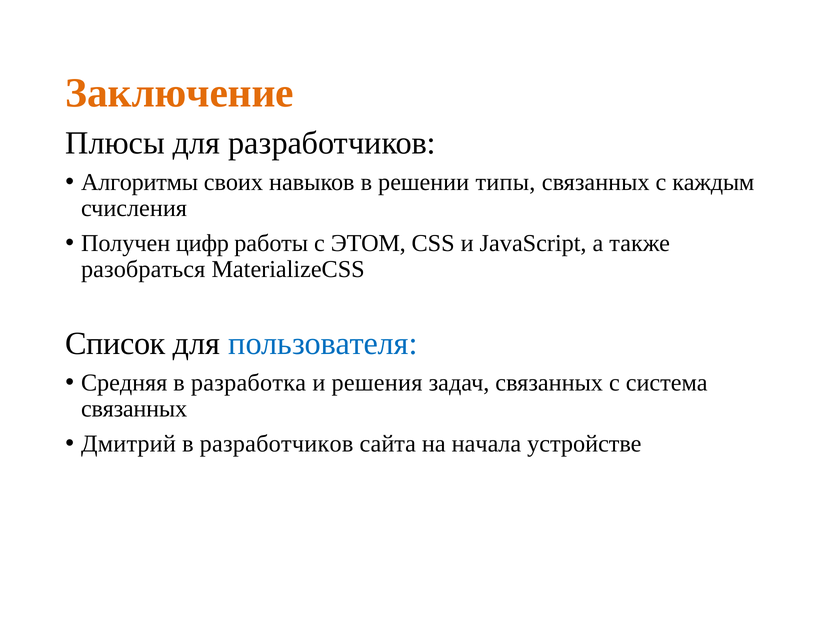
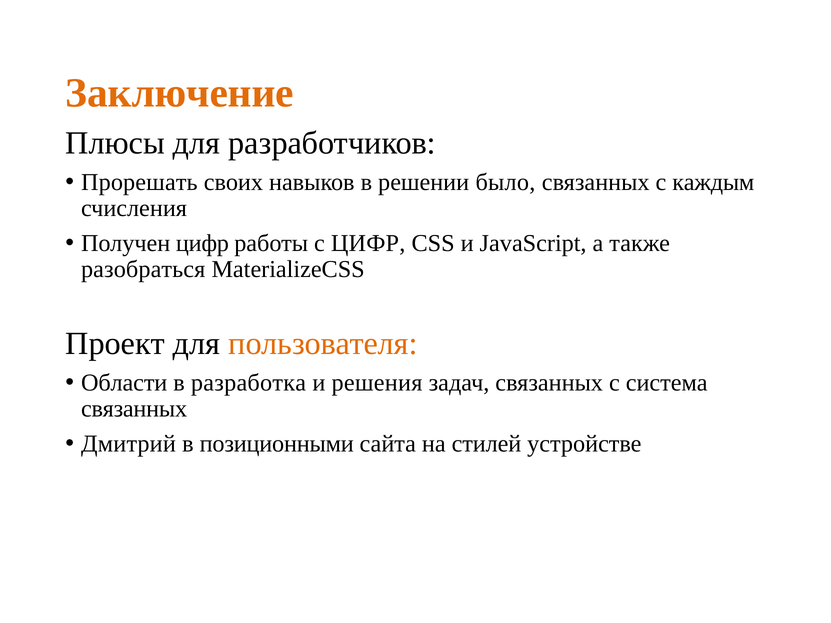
Алгоритмы: Алгоритмы -> Прорешать (139, 182)
типы: типы -> было (505, 182)
с ЭТОМ: ЭТОМ -> ЦИФР (368, 243)
Список: Список -> Проект (115, 344)
пользователя colour: blue -> orange (323, 344)
Средняя: Средняя -> Области (124, 383)
в разработчиков: разработчиков -> позиционными (277, 444)
начала: начала -> стилей (487, 444)
